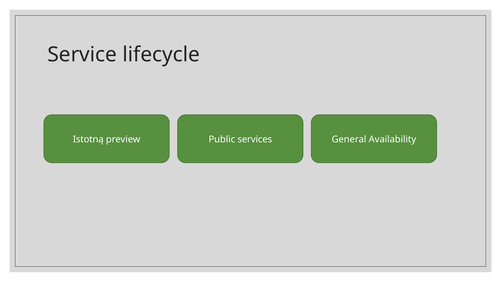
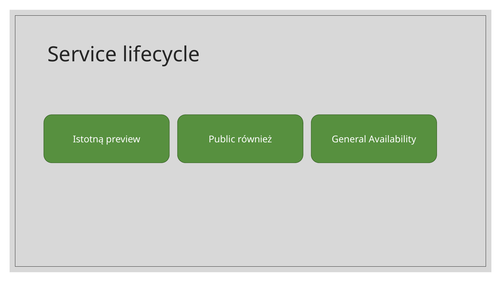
services: services -> również (255, 139)
